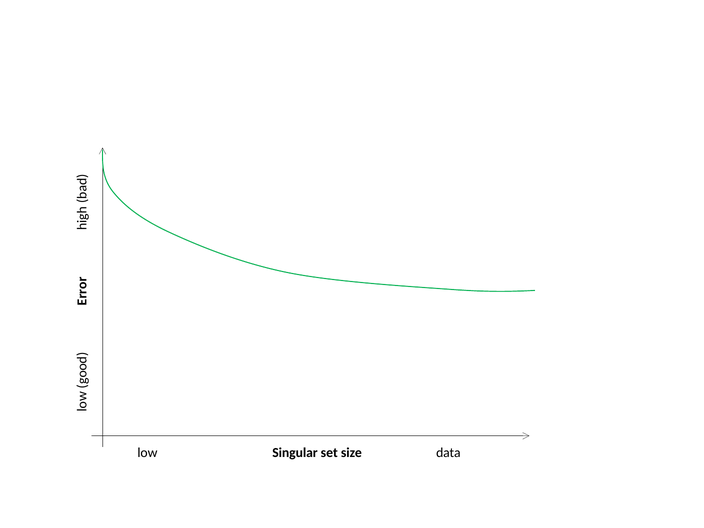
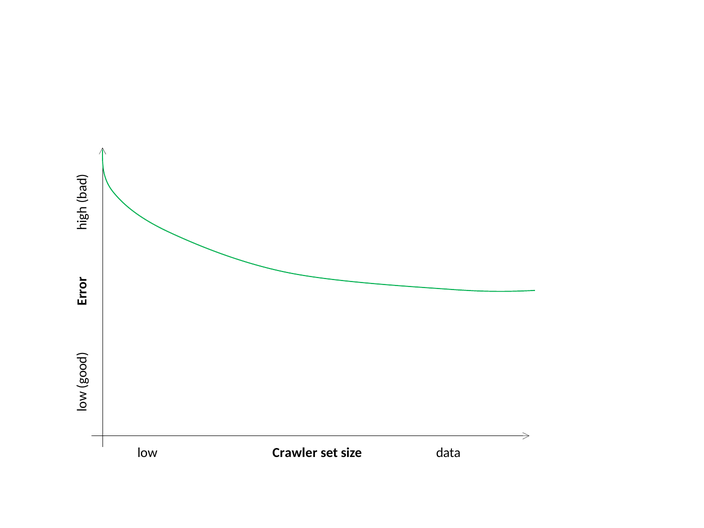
Singular: Singular -> Crawler (295, 453)
